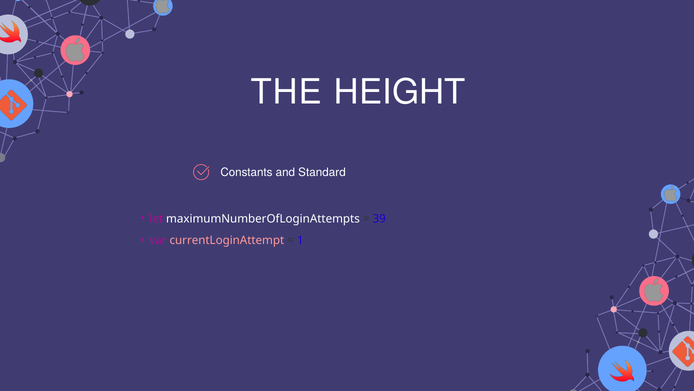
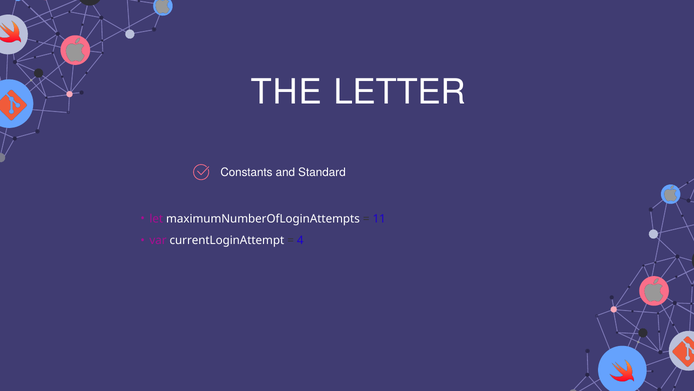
HEIGHT: HEIGHT -> LETTER (400, 92)
39: 39 -> 11 (379, 219)
currentLoginAttempt colour: pink -> white (227, 240)
1: 1 -> 4 (300, 240)
